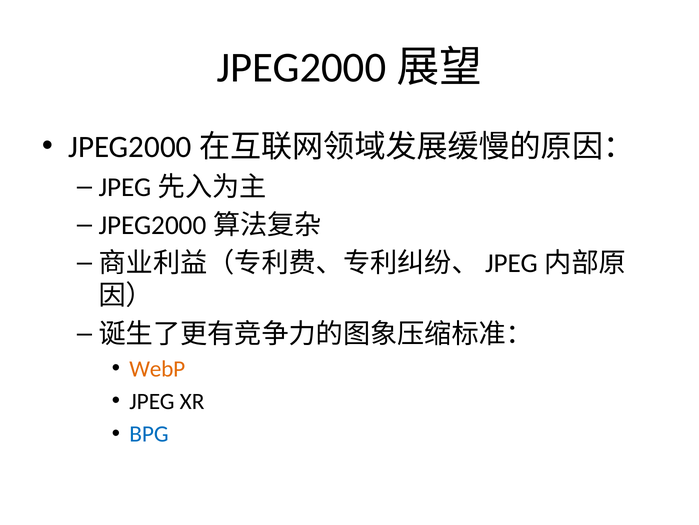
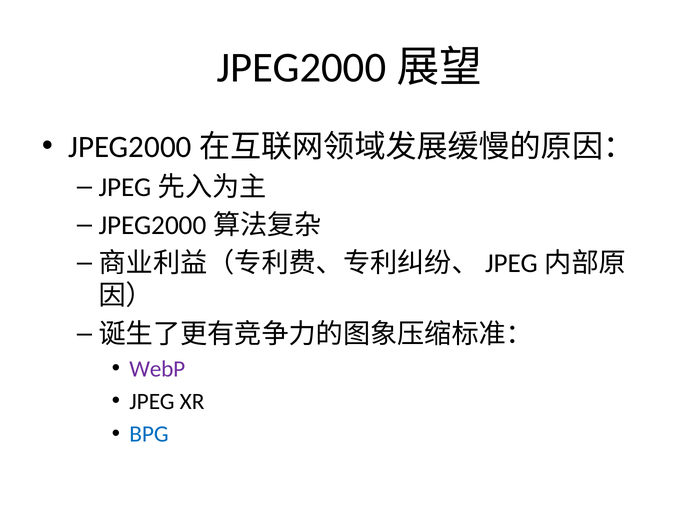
WebP colour: orange -> purple (157, 368)
